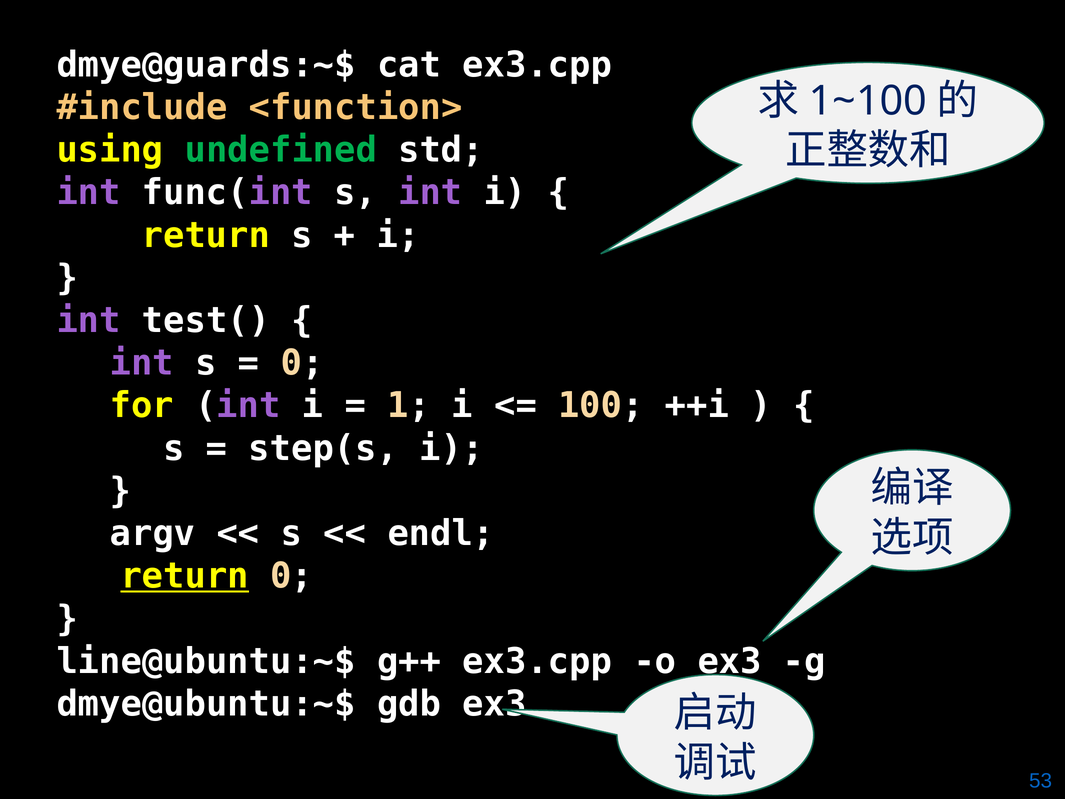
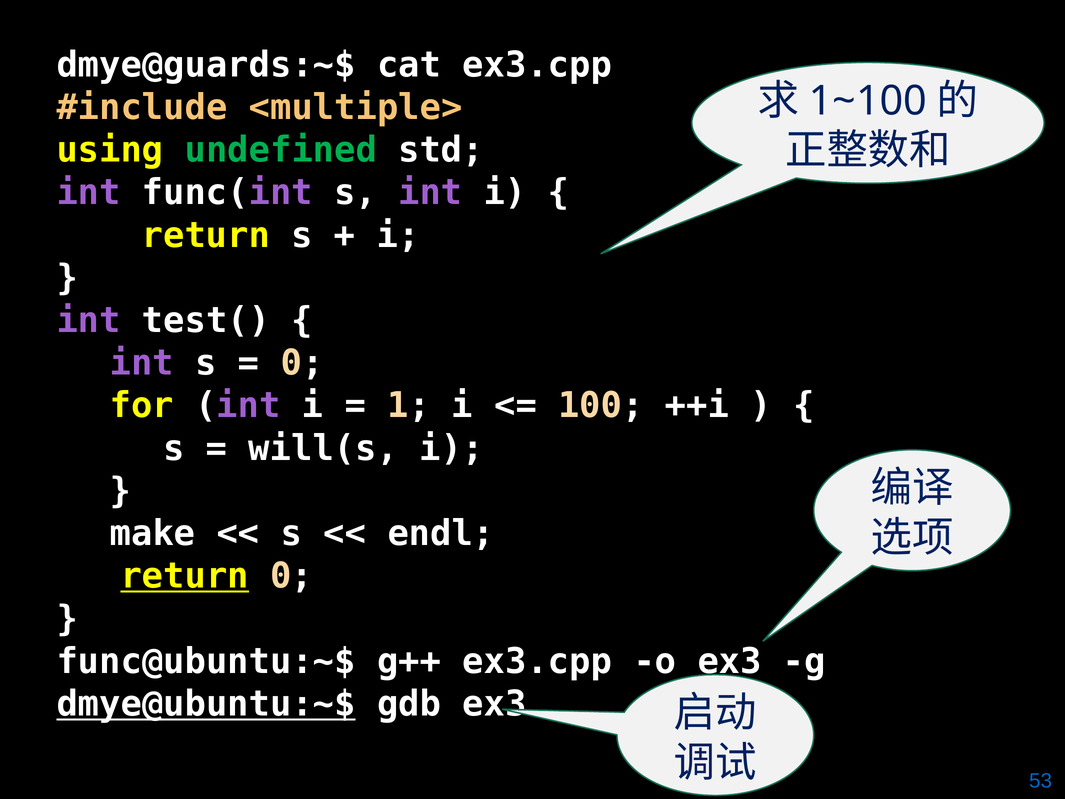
<function>: <function> -> <multiple> (356, 107)
step(s: step(s -> will(s (323, 448)
argv: argv -> make (153, 533)
line@ubuntu:~$: line@ubuntu:~$ -> func@ubuntu:~$ (206, 661)
dmye@ubuntu:~$ underline: none -> present (206, 704)
